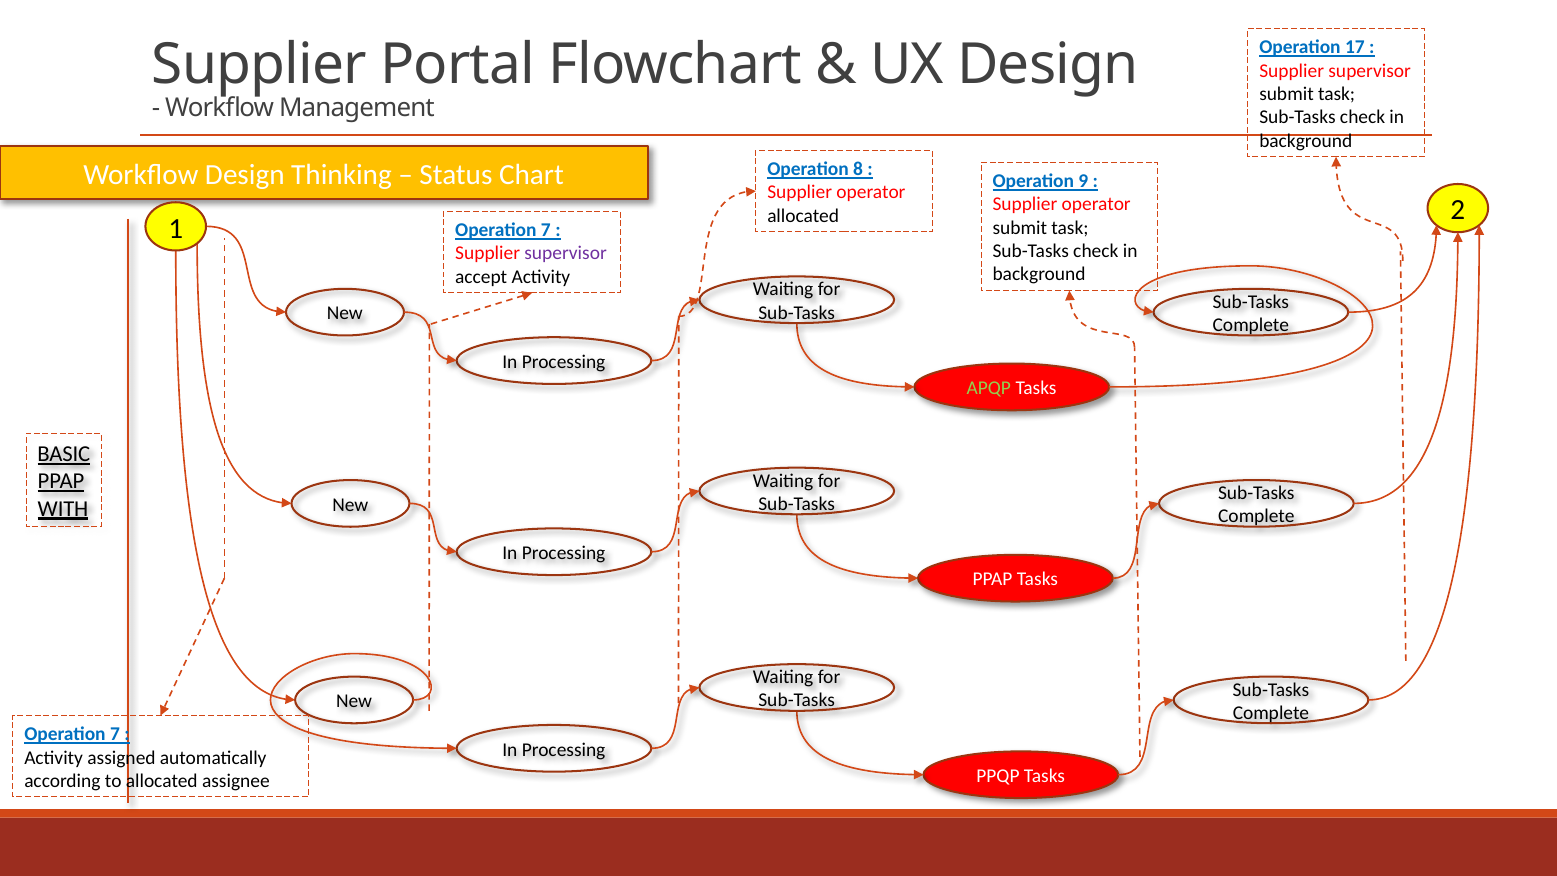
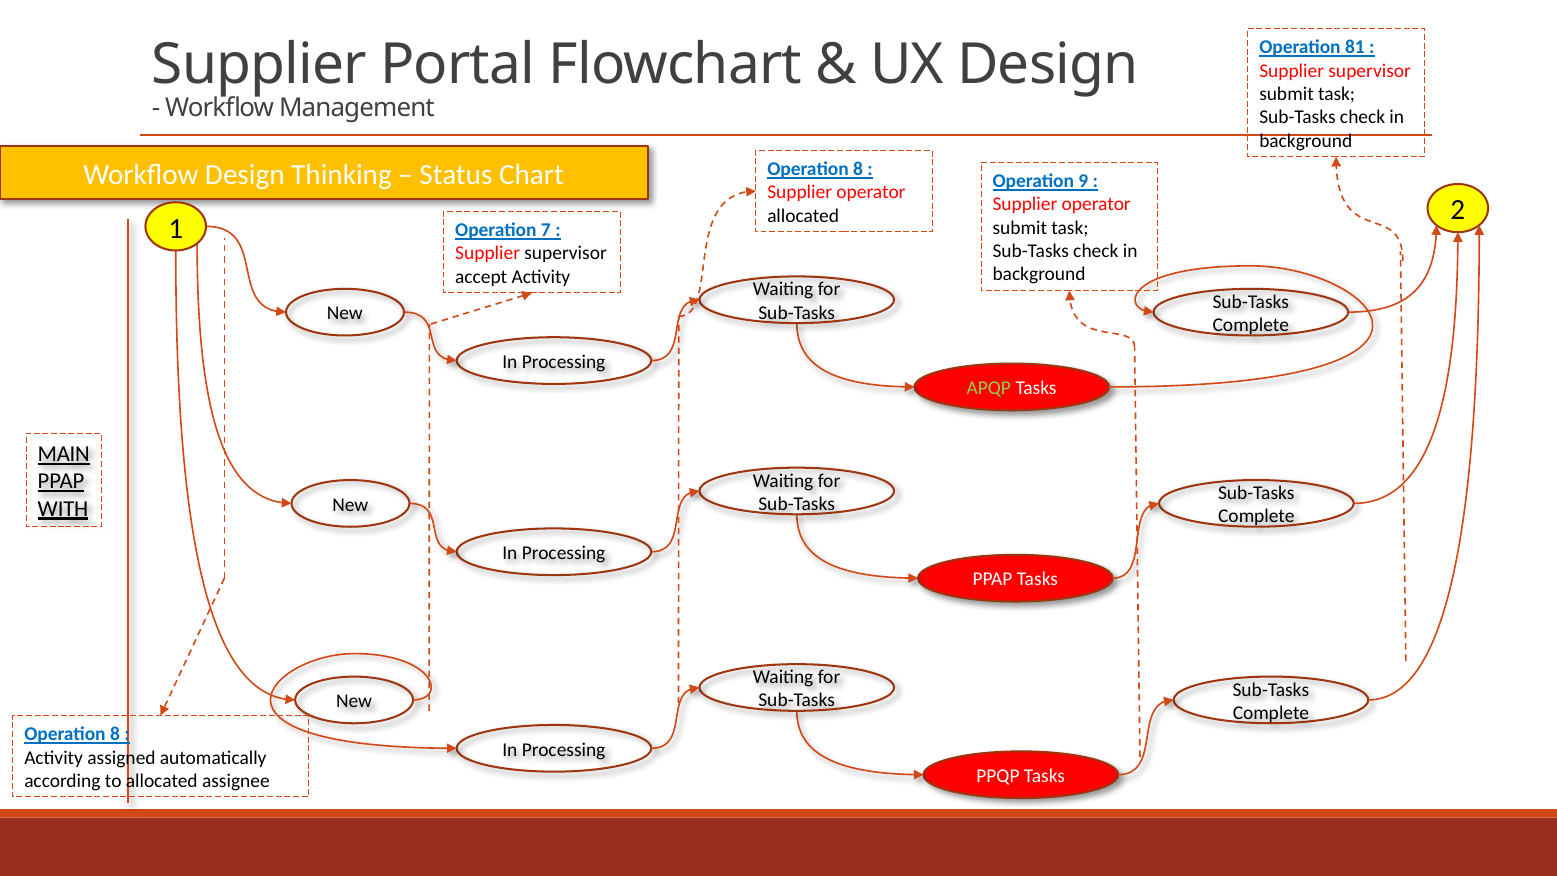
17: 17 -> 81 (1355, 47)
supervisor colour: purple -> black (566, 253)
BASIC: BASIC -> MAIN (64, 454)
7: 7 -> 8 (115, 734)
